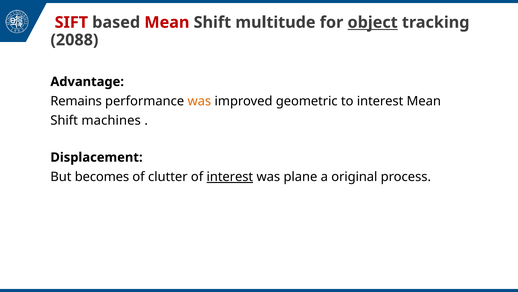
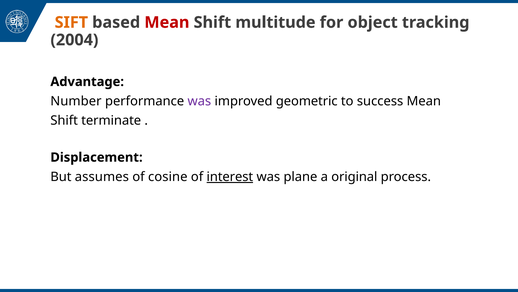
SIFT colour: red -> orange (71, 22)
object underline: present -> none (373, 22)
2088: 2088 -> 2004 (74, 40)
Remains: Remains -> Number (76, 101)
was colour: orange -> purple (199, 101)
to interest: interest -> success (380, 101)
machines: machines -> terminate (111, 120)
becomes: becomes -> assumes (102, 176)
clutter: clutter -> cosine (168, 176)
